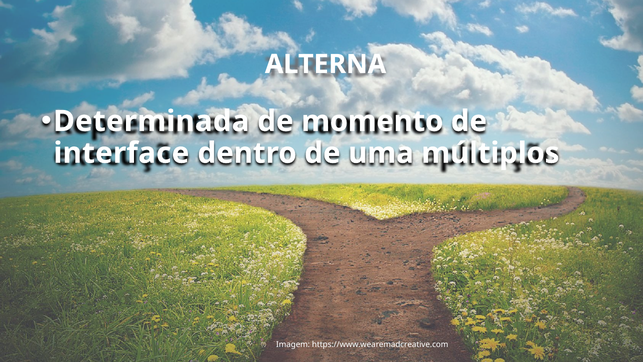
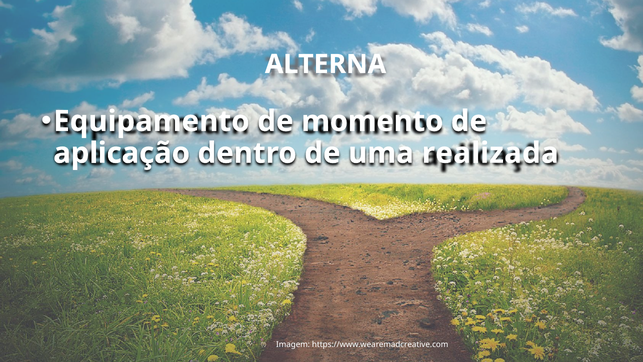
Determinada: Determinada -> Equipamento (151, 121)
interface: interface -> aplicação (122, 153)
múltiplos: múltiplos -> realizada (490, 153)
